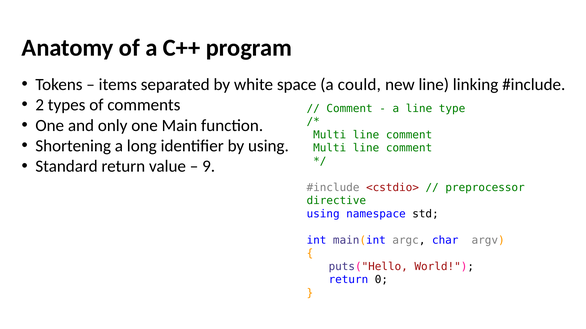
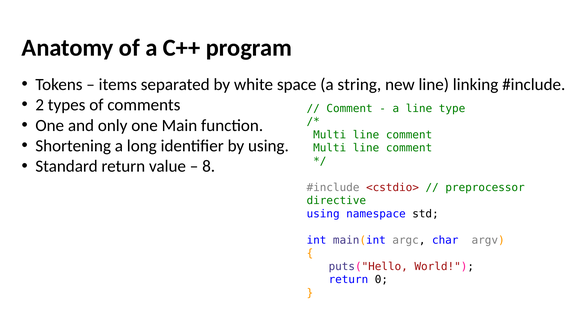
could: could -> string (359, 85)
9: 9 -> 8 (209, 167)
